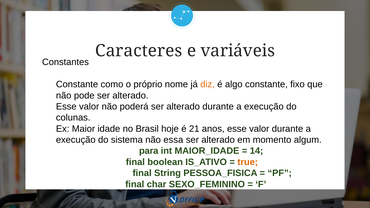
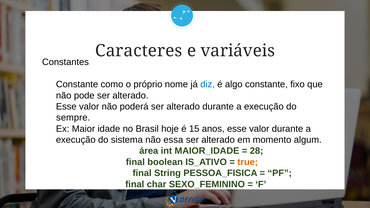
diz colour: orange -> blue (208, 84)
colunas: colunas -> sempre (73, 118)
21: 21 -> 15 (194, 129)
para: para -> área (149, 151)
14: 14 -> 28 (257, 151)
